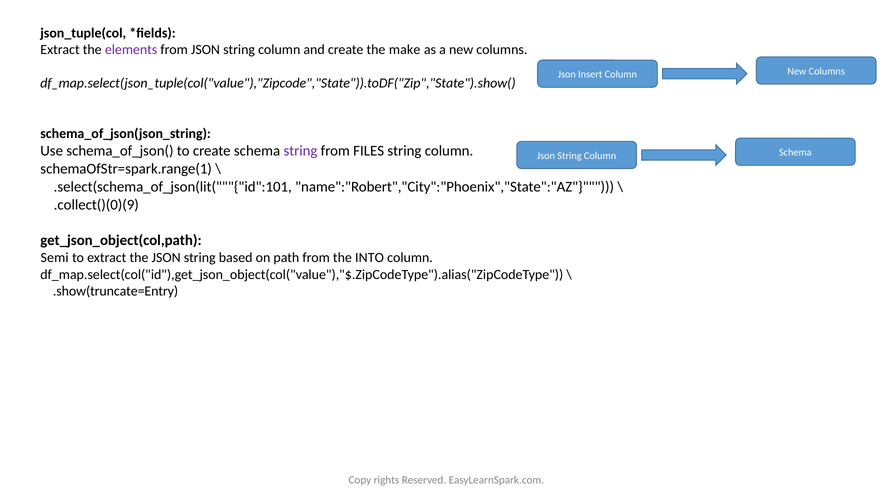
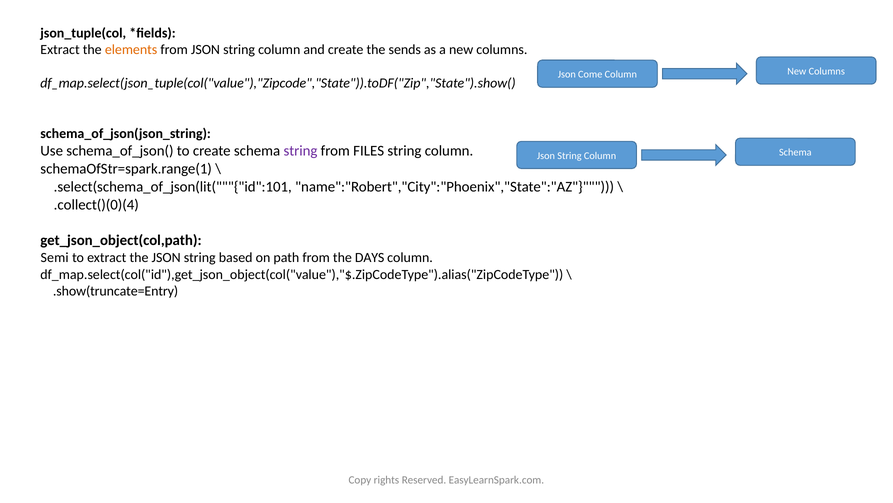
elements colour: purple -> orange (131, 50)
make: make -> sends (405, 50)
Insert: Insert -> Come (590, 74)
.collect()(0)(9: .collect()(0)(9 -> .collect()(0)(4 (96, 204)
INTO: INTO -> DAYS (370, 257)
